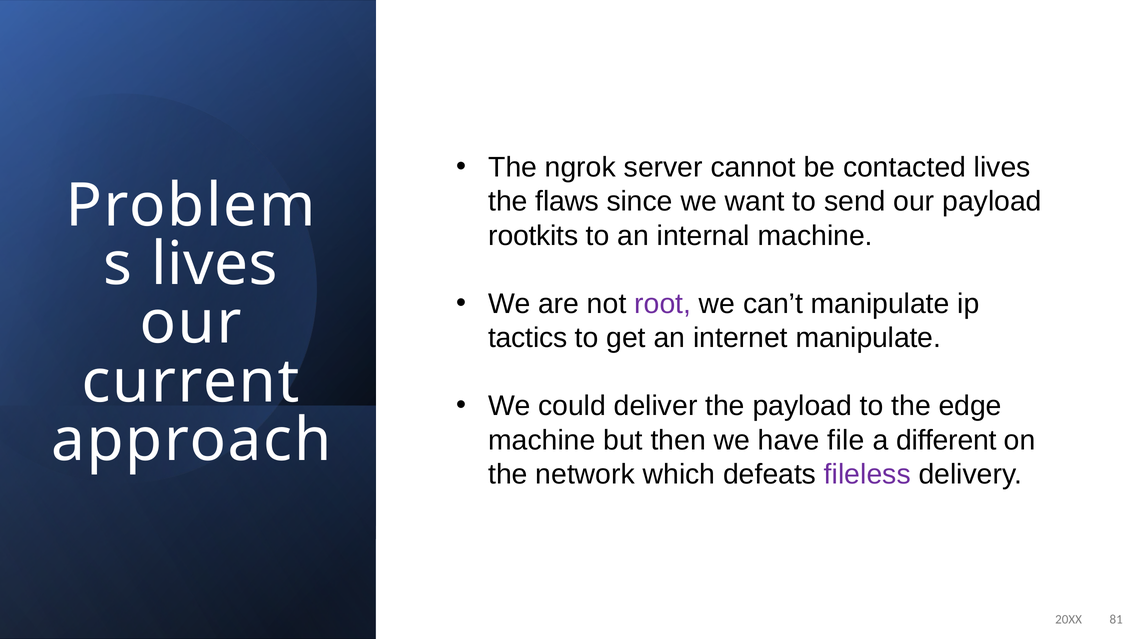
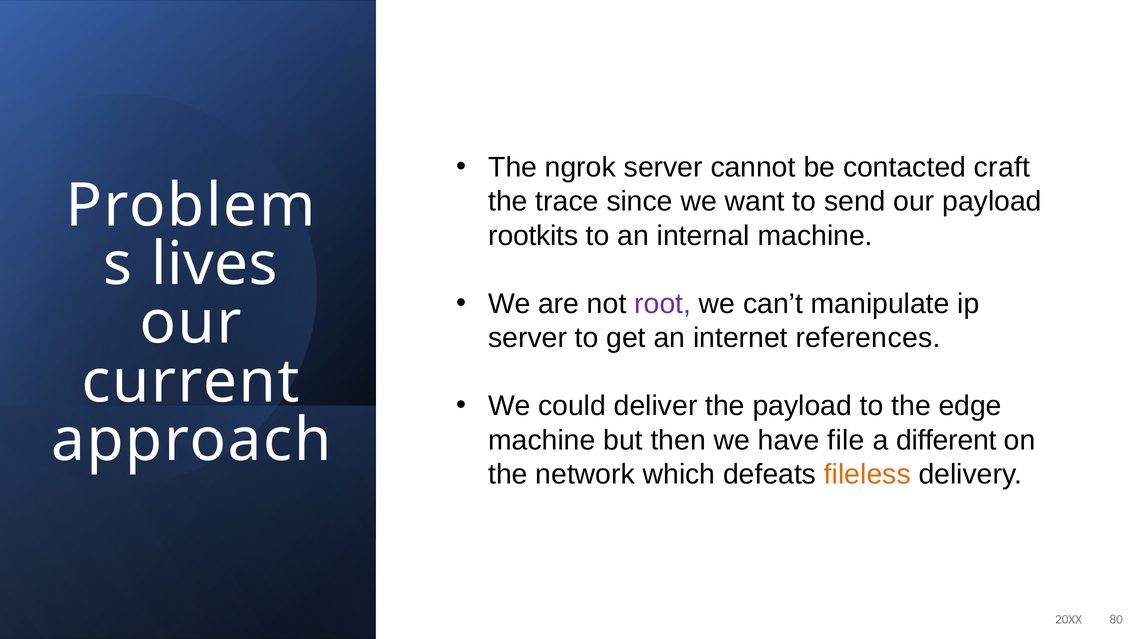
contacted lives: lives -> craft (1002, 167)
flaws: flaws -> trace (567, 201)
tactics: tactics -> server (528, 338)
internet manipulate: manipulate -> references (868, 338)
fileless colour: purple -> orange (867, 474)
81: 81 -> 80 (1116, 619)
